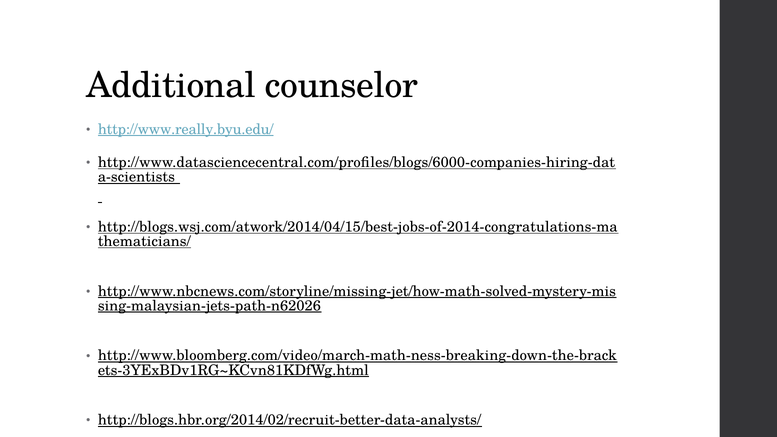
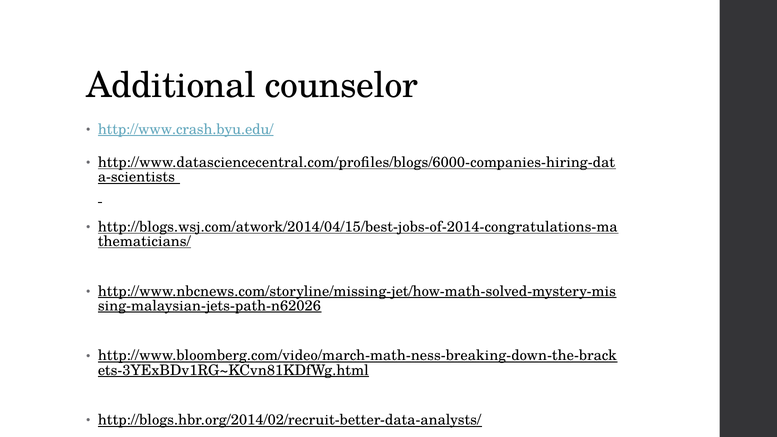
http://www.really.byu.edu/: http://www.really.byu.edu/ -> http://www.crash.byu.edu/ (186, 129)
